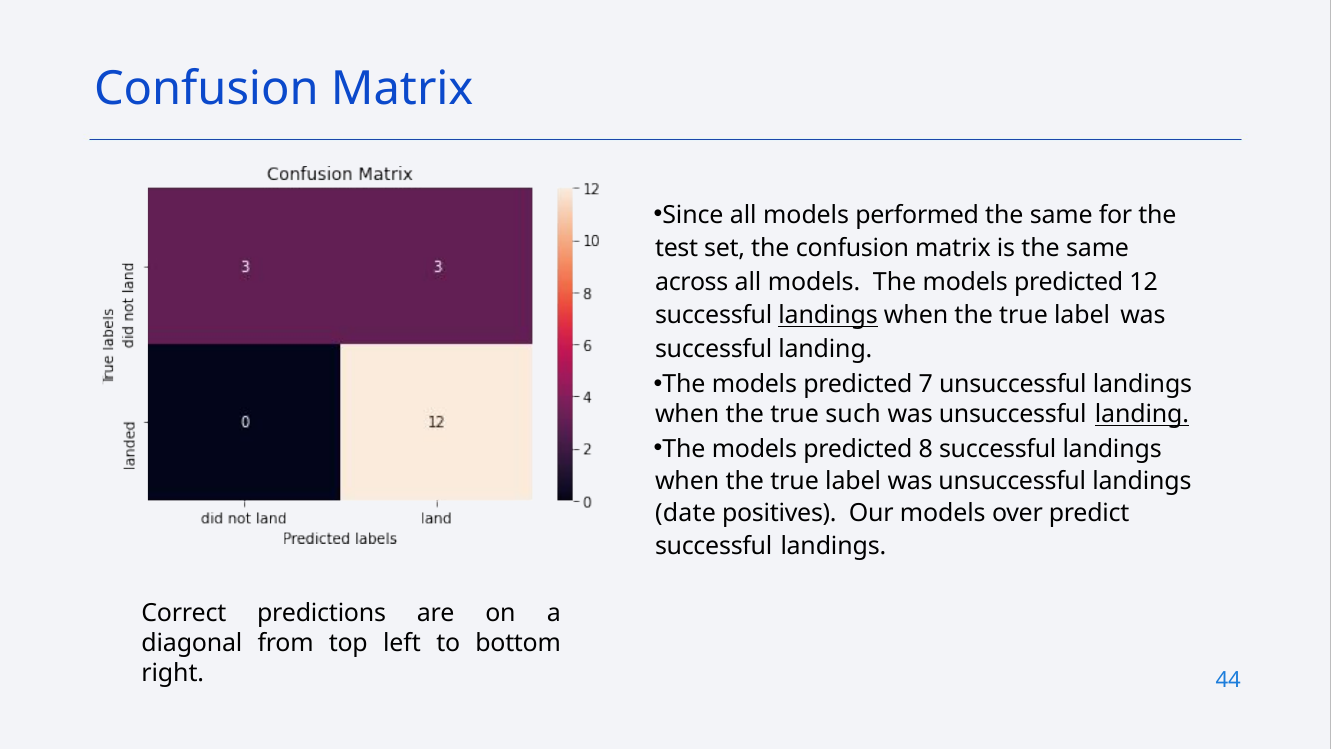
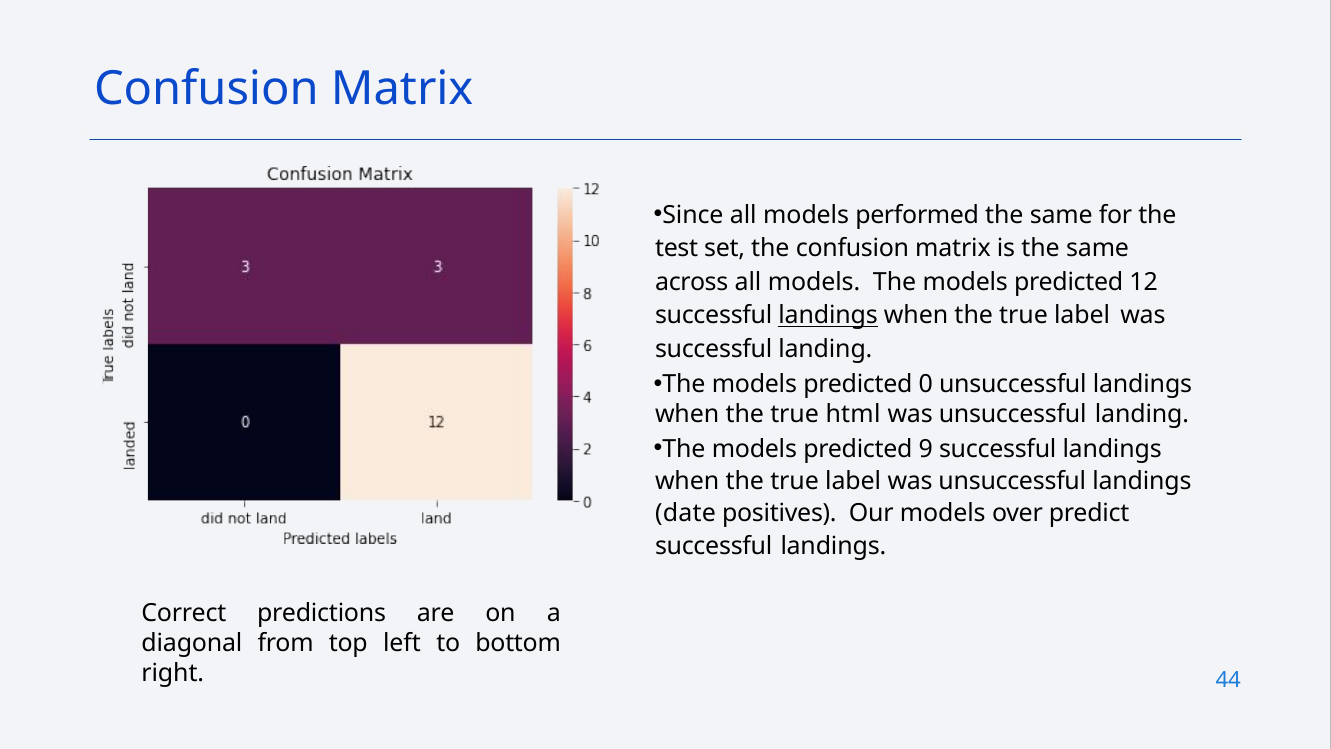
7: 7 -> 0 (926, 385)
such: such -> html (853, 414)
landing underline: present -> none (1142, 414)
8: 8 -> 9 (926, 449)
